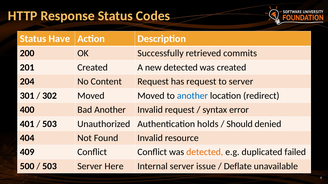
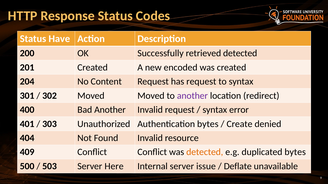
retrieved commits: commits -> detected (240, 53)
new detected: detected -> encoded (181, 68)
to server: server -> syntax (241, 82)
another colour: blue -> purple (192, 96)
503: 503 -> 303 (50, 124)
Authentication holds: holds -> bytes (208, 124)
Should: Should -> Create (239, 124)
duplicated failed: failed -> bytes (295, 153)
